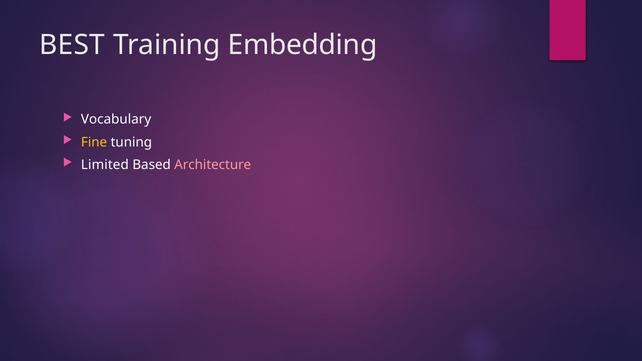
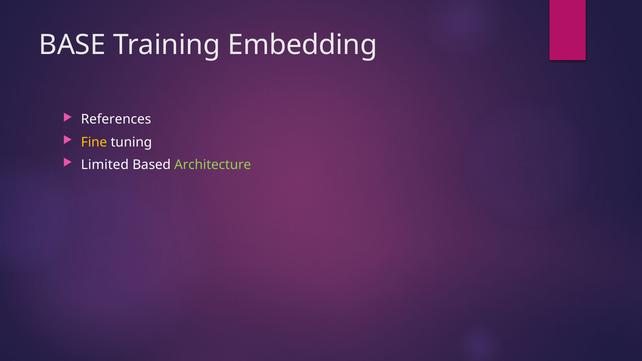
BEST: BEST -> BASE (72, 45)
Vocabulary: Vocabulary -> References (116, 119)
Architecture colour: pink -> light green (213, 165)
